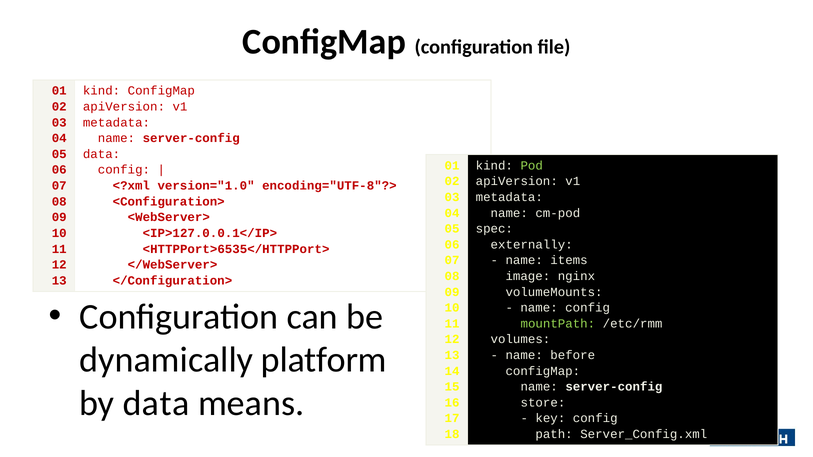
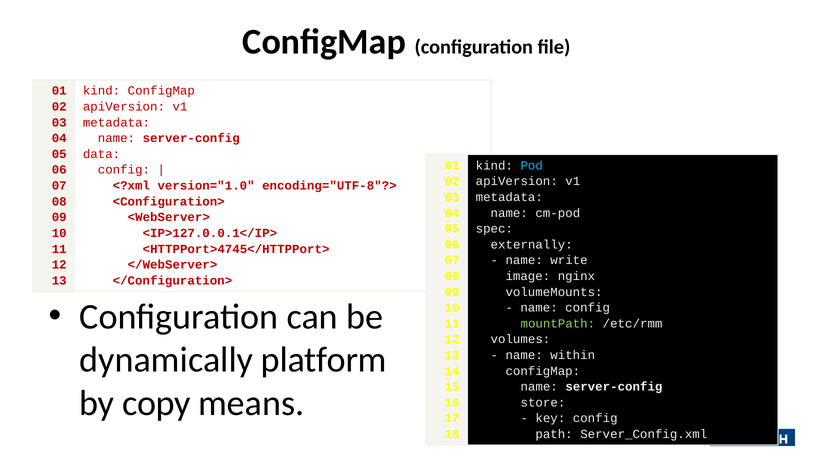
Pod colour: light green -> light blue (532, 166)
<HTTPPort>6535</HTTPPort>: <HTTPPort>6535</HTTPPort> -> <HTTPPort>4745</HTTPPort> (236, 249)
items: items -> write (569, 261)
before: before -> within (573, 355)
by data: data -> copy (156, 404)
